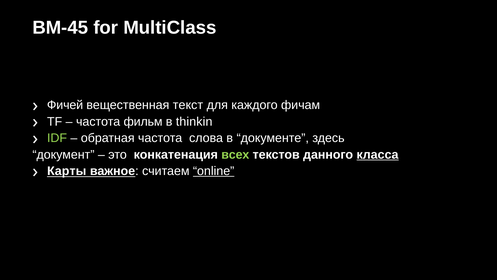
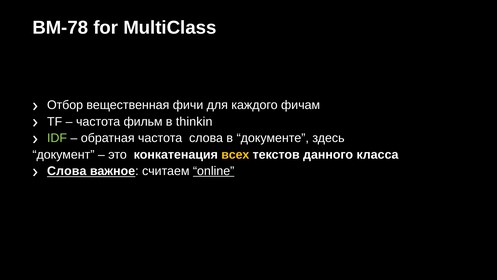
BM-45: BM-45 -> BM-78 (60, 28)
Фичей: Фичей -> Отбор (65, 105)
текст: текст -> фичи (188, 105)
всех colour: light green -> yellow (235, 154)
класса underline: present -> none (377, 154)
Карты: Карты -> Слова (67, 171)
